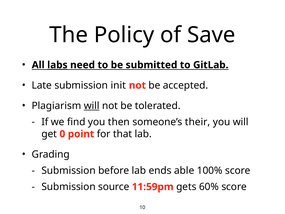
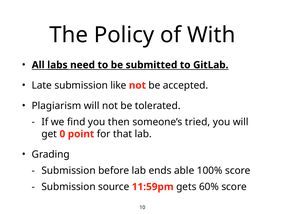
Save: Save -> With (211, 35)
init: init -> like (118, 85)
will underline: present -> none (92, 106)
their: their -> tried (198, 122)
